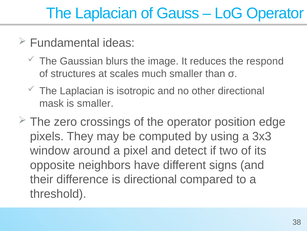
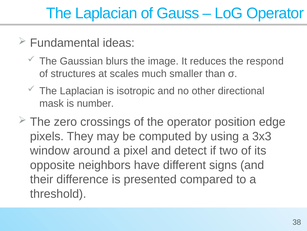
is smaller: smaller -> number (95, 103)
is directional: directional -> presented (150, 179)
